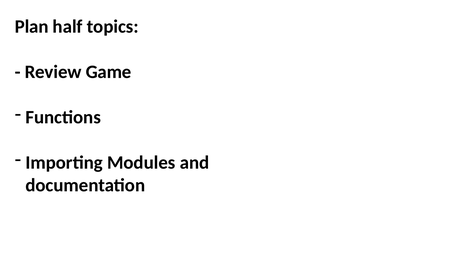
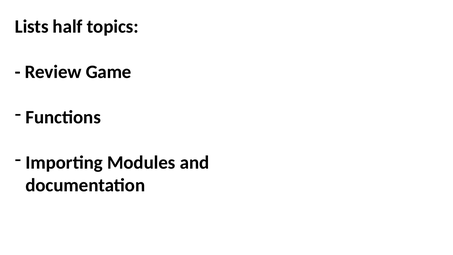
Plan: Plan -> Lists (32, 27)
